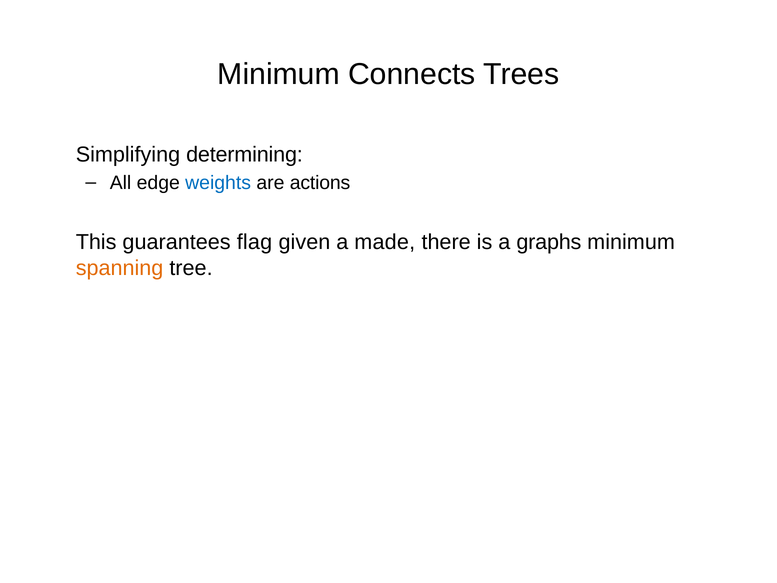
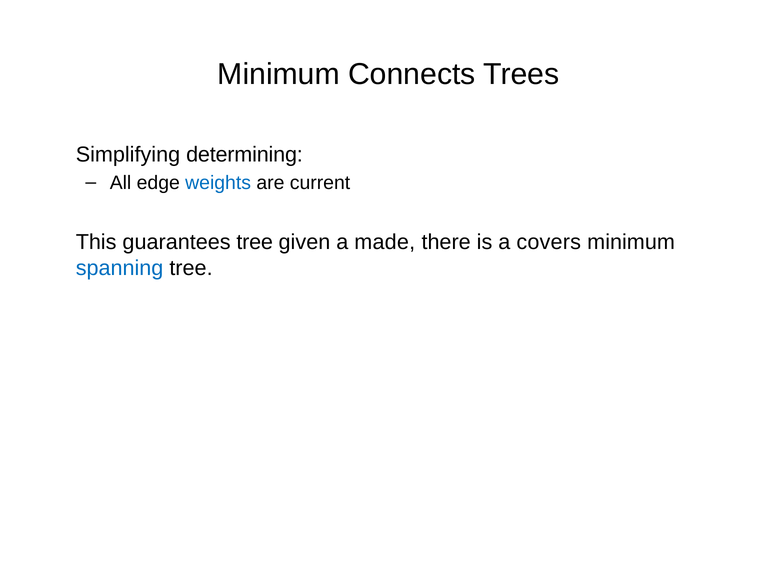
actions: actions -> current (320, 183)
guarantees flag: flag -> tree (255, 242)
graphs: graphs -> covers (549, 242)
spanning colour: orange -> blue (120, 268)
